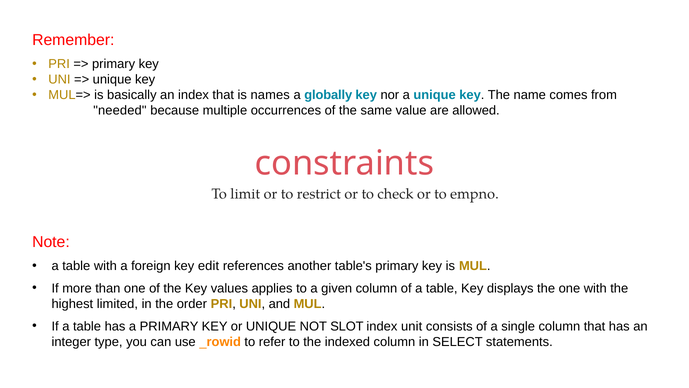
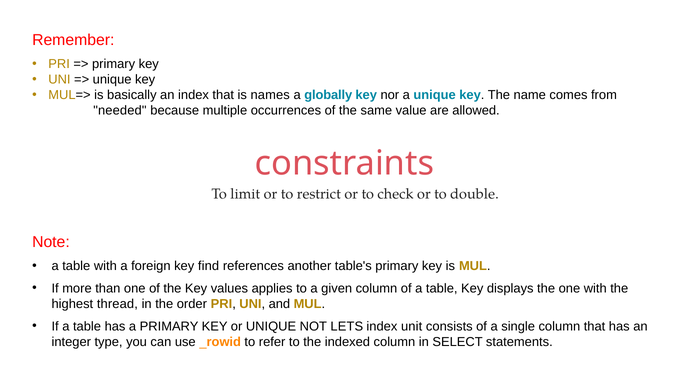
empno: empno -> double (474, 194)
edit: edit -> find (209, 266)
limited: limited -> thread (117, 304)
SLOT: SLOT -> LETS (347, 326)
